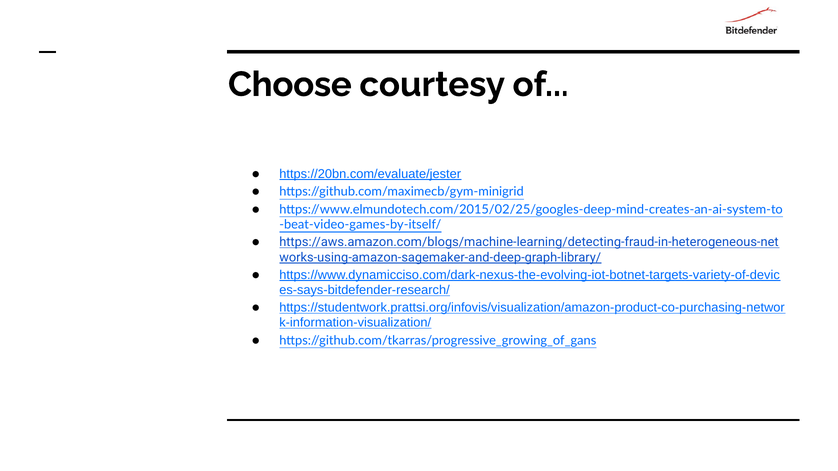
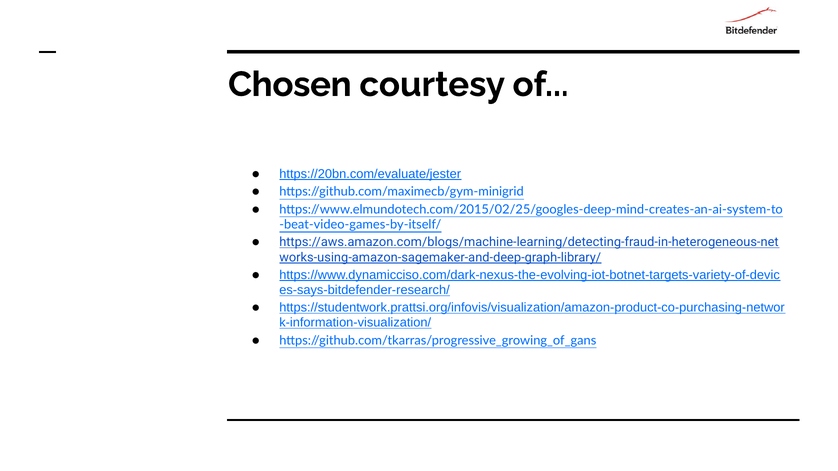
Choose: Choose -> Chosen (290, 85)
